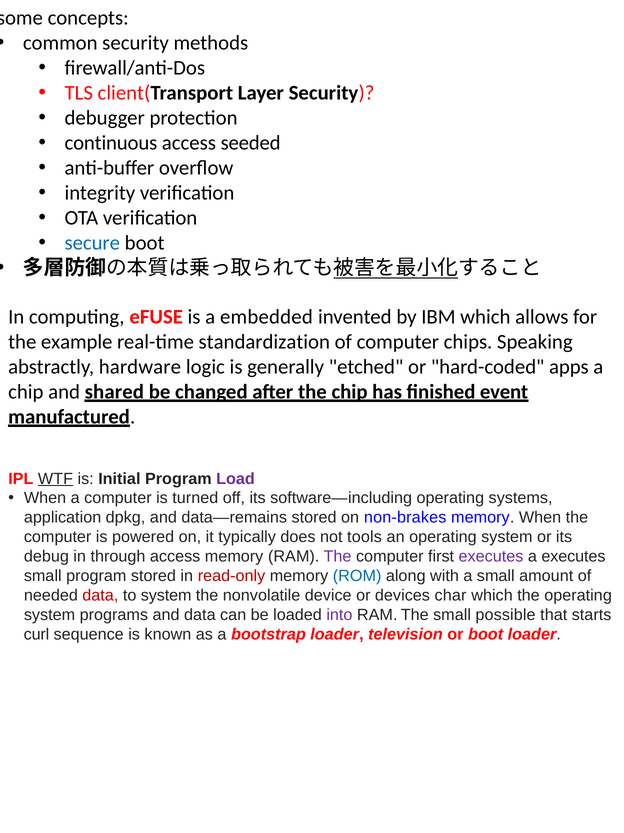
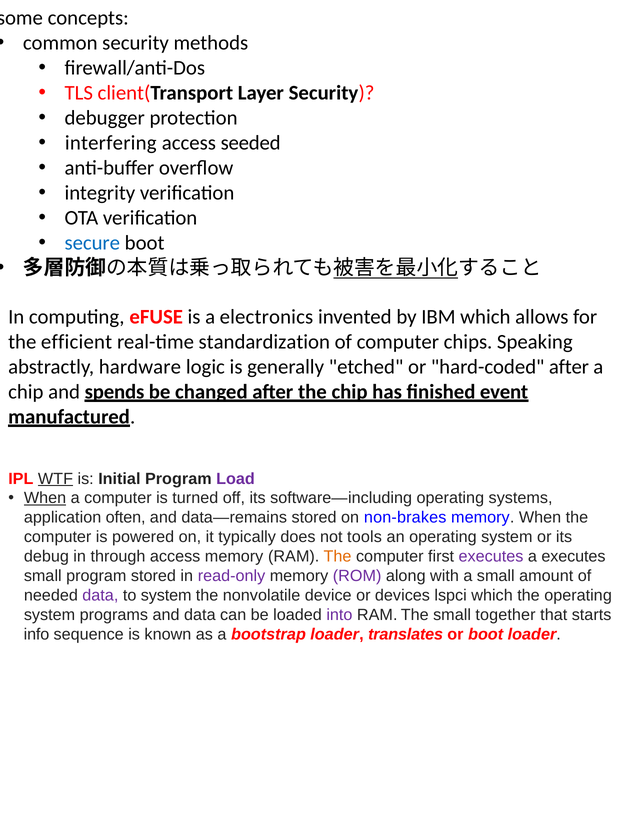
continuous: continuous -> interfering (111, 143)
embedded: embedded -> electronics (266, 316)
example: example -> efficient (77, 341)
hard-coded apps: apps -> after (569, 366)
shared: shared -> spends (114, 391)
When underline: none -> present (45, 498)
dpkg: dpkg -> often (126, 517)
The colour: purple -> orange (338, 556)
read-only colour: red -> purple (232, 575)
ROM colour: blue -> purple (357, 575)
data colour: red -> purple (100, 595)
char: char -> lspci (451, 595)
possible: possible -> together (506, 614)
curl: curl -> info (37, 633)
television: television -> translates (406, 633)
